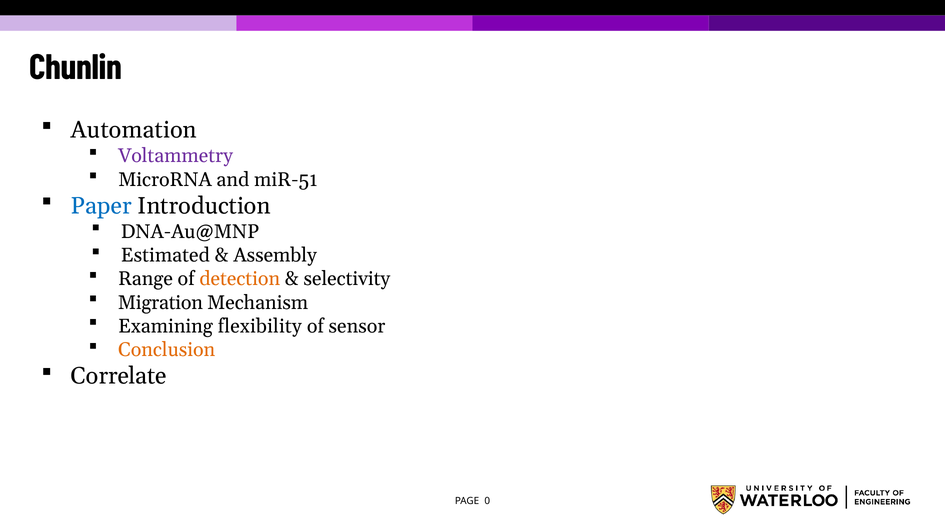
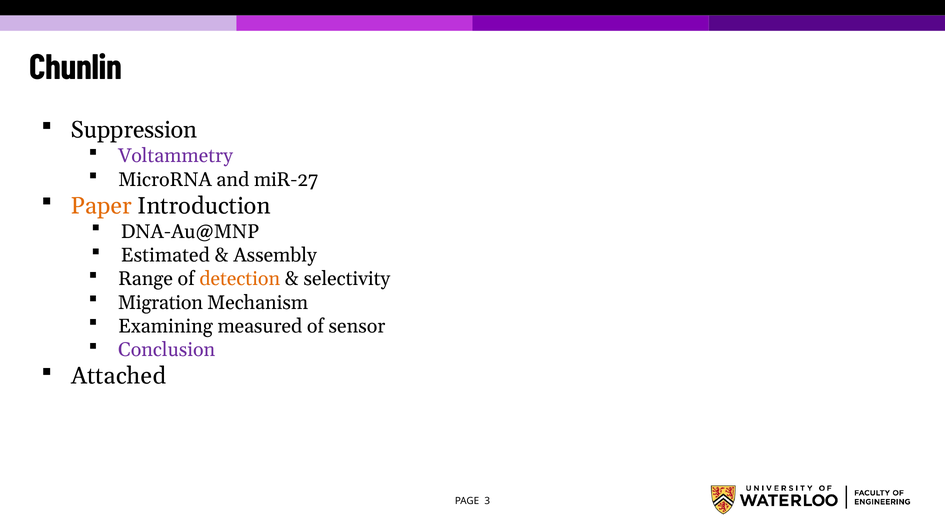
Automation: Automation -> Suppression (134, 130)
miR-51: miR-51 -> miR-27 (286, 179)
Paper colour: blue -> orange (101, 206)
flexibility: flexibility -> measured (260, 326)
Conclusion colour: orange -> purple (167, 350)
Correlate: Correlate -> Attached (119, 376)
0: 0 -> 3 (487, 501)
